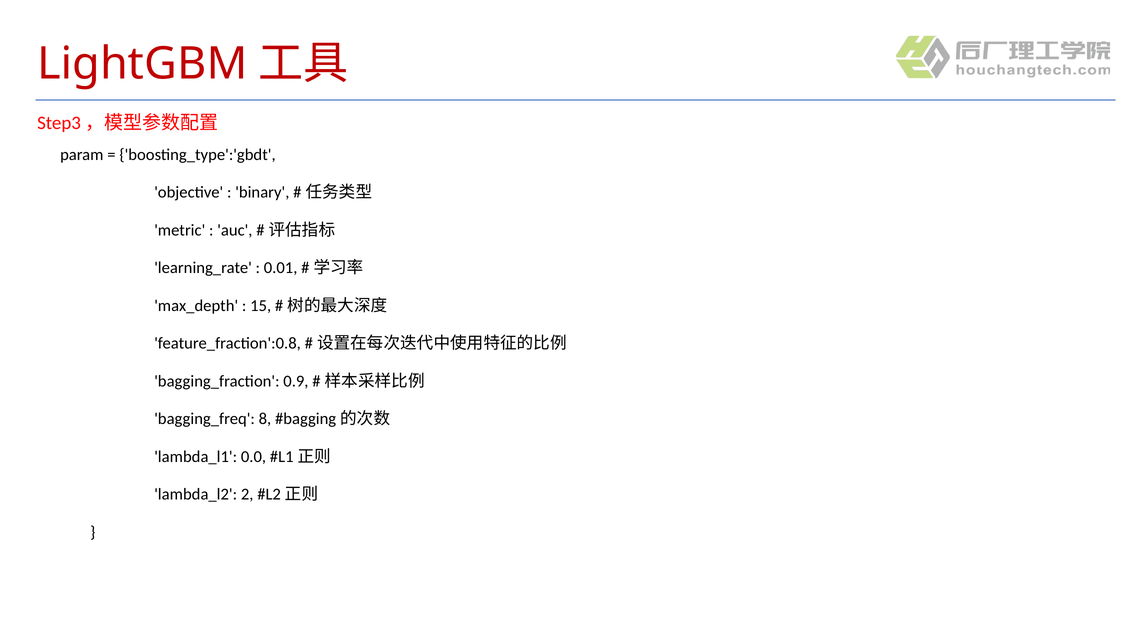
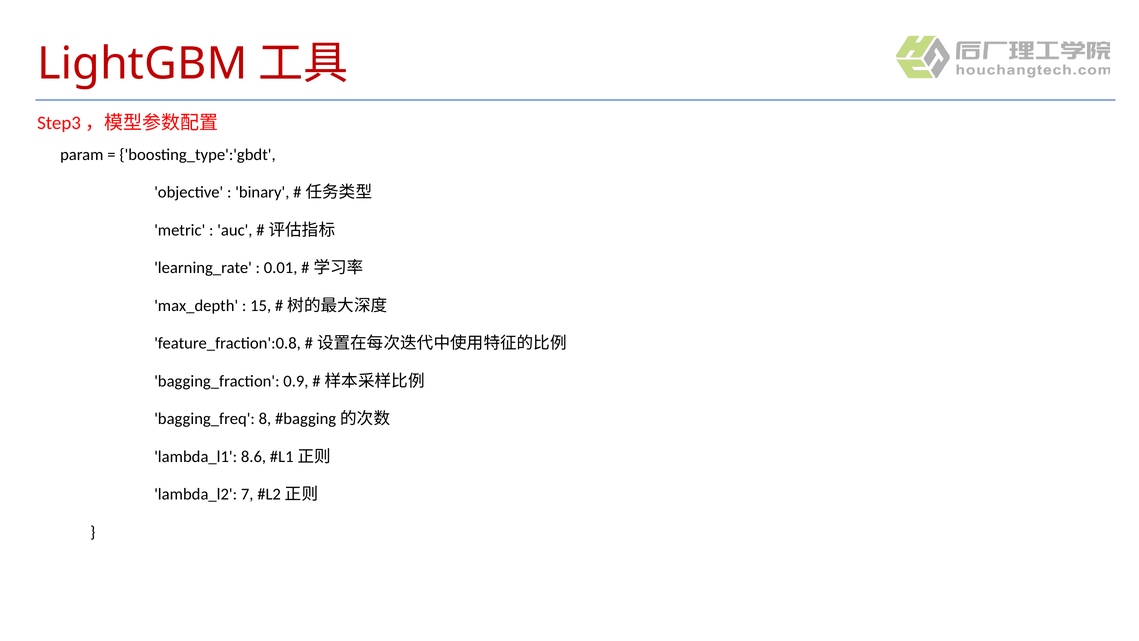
0.0: 0.0 -> 8.6 (254, 456)
2: 2 -> 7 (247, 494)
